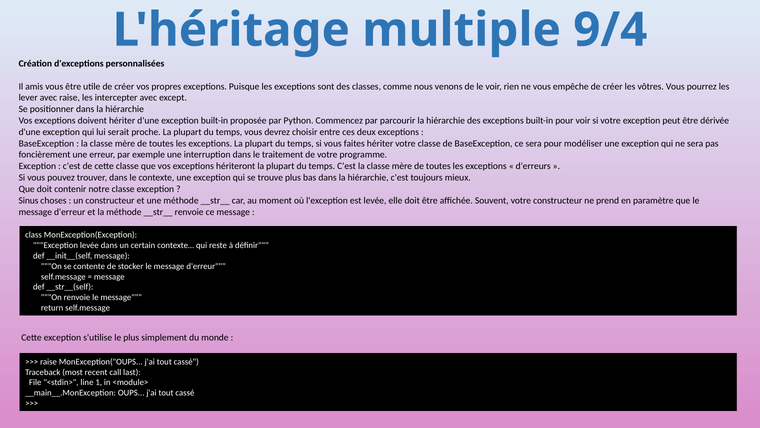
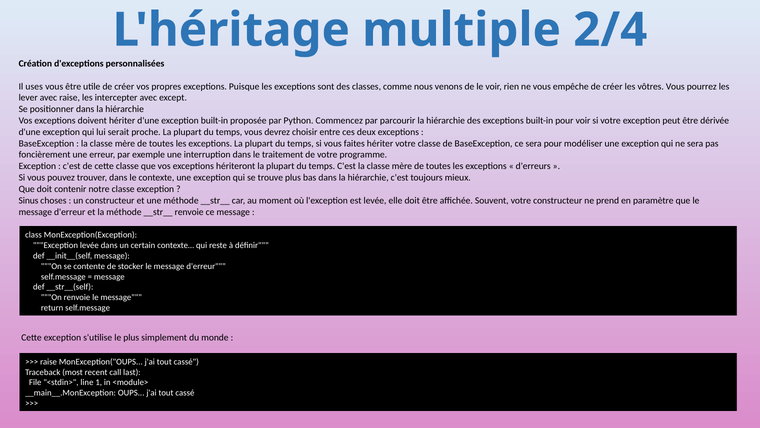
9/4: 9/4 -> 2/4 (610, 30)
amis: amis -> uses (34, 86)
